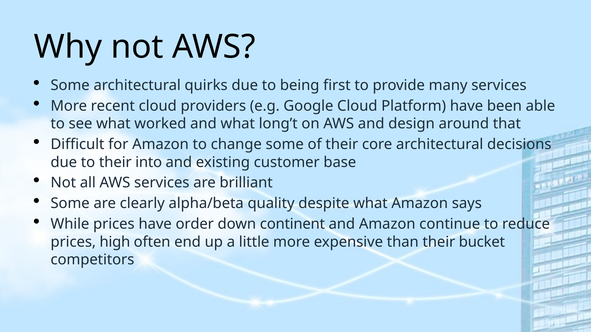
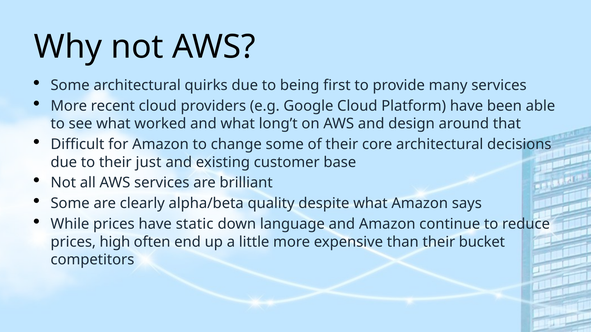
into: into -> just (149, 162)
order: order -> static (195, 224)
continent: continent -> language (292, 224)
